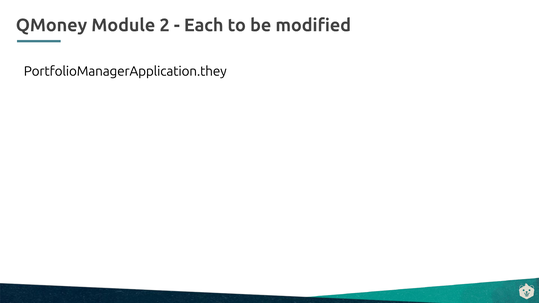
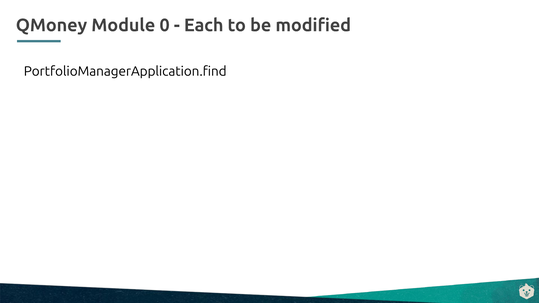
2: 2 -> 0 (165, 25)
PortfolioManagerApplication.they: PortfolioManagerApplication.they -> PortfolioManagerApplication.find (125, 71)
